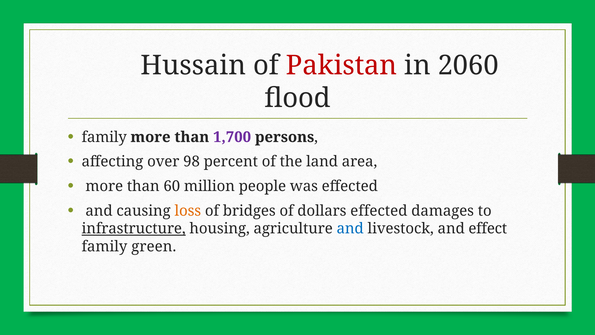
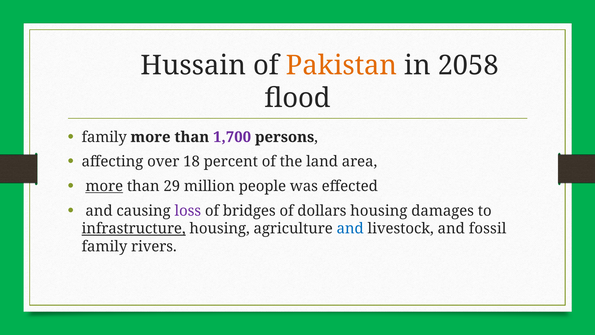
Pakistan colour: red -> orange (342, 65)
2060: 2060 -> 2058 (468, 65)
98: 98 -> 18 (192, 162)
more underline: none -> present (104, 186)
60: 60 -> 29 (172, 186)
loss colour: orange -> purple (188, 211)
dollars effected: effected -> housing (379, 211)
effect: effect -> fossil (488, 228)
green: green -> rivers (154, 246)
